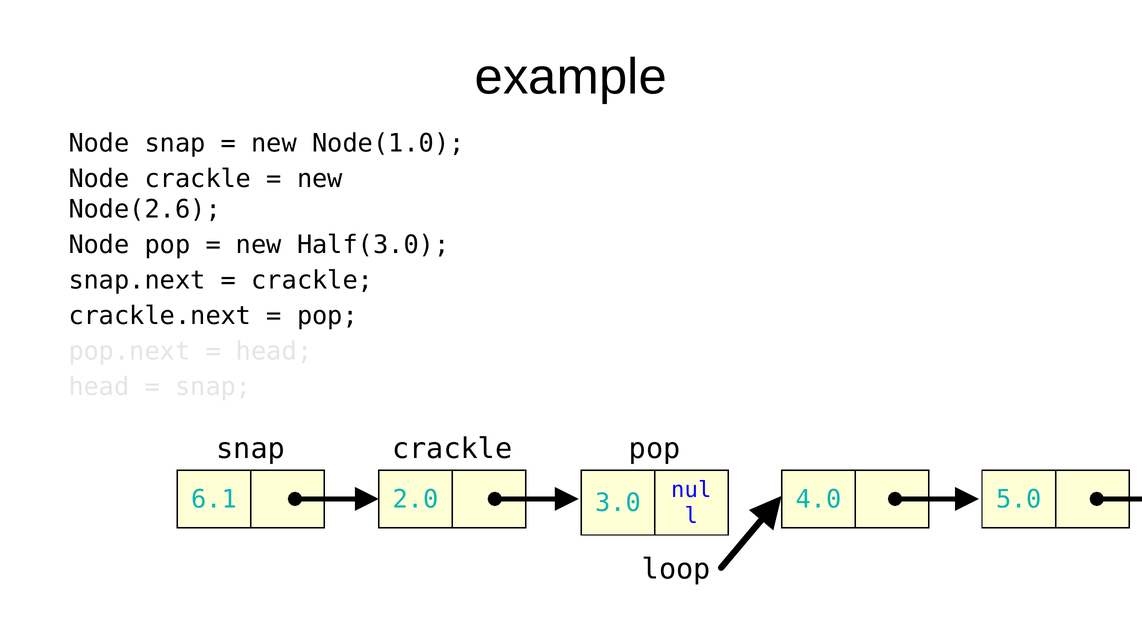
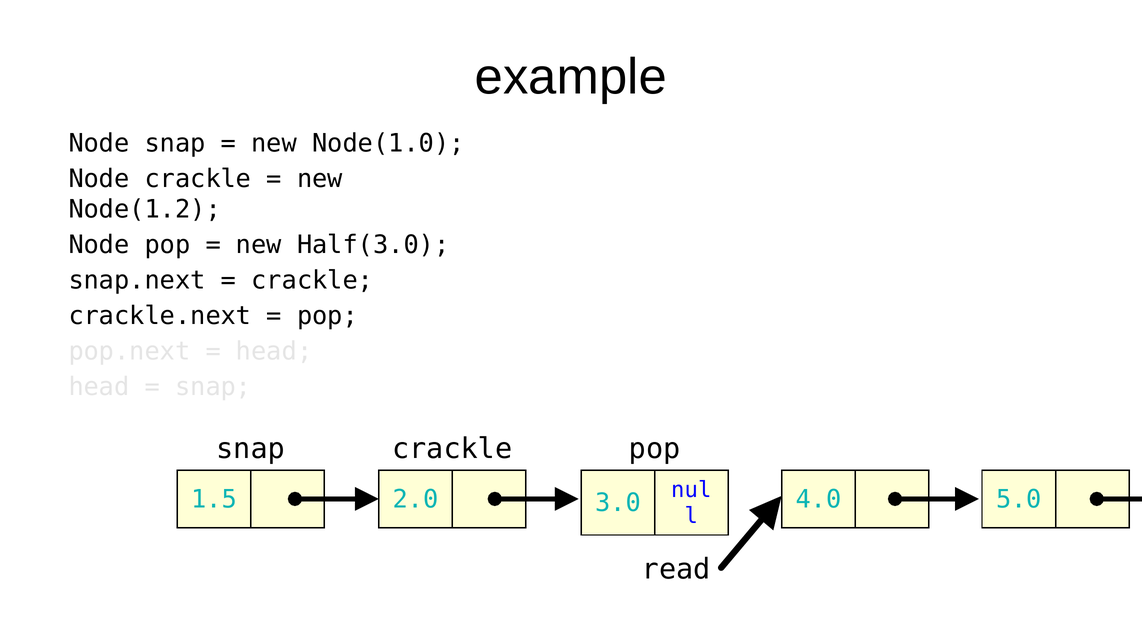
Node(2.6: Node(2.6 -> Node(1.2 (145, 209)
6.1: 6.1 -> 1.5 (214, 499)
loop: loop -> read (676, 569)
